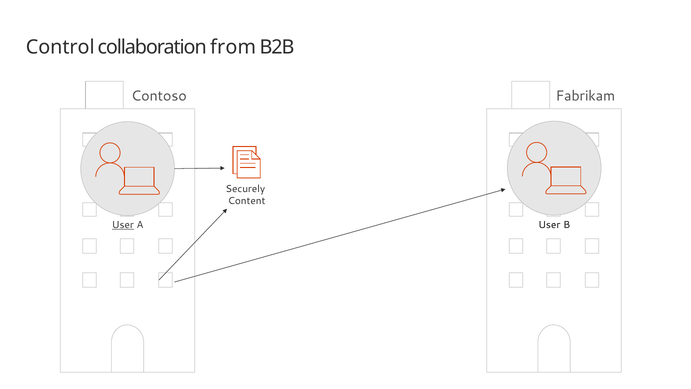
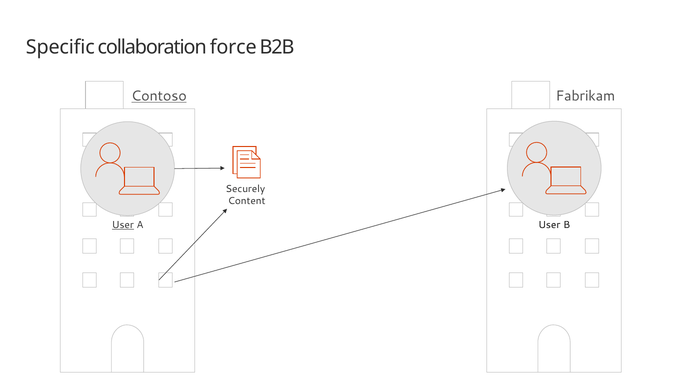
Control: Control -> Specific (60, 47)
from: from -> force (233, 47)
Contoso underline: none -> present (159, 96)
